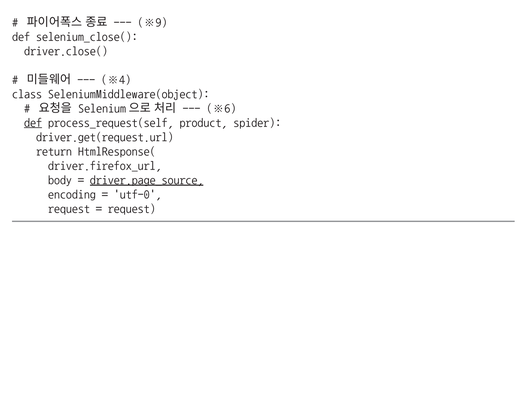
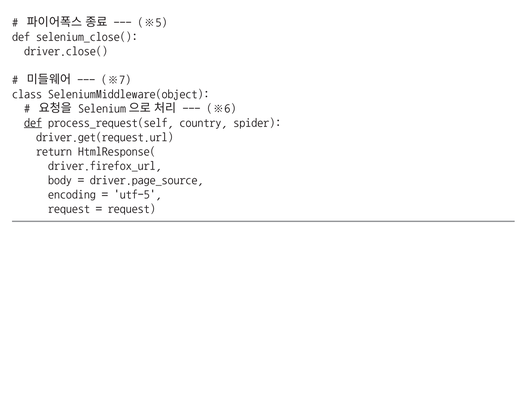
※9: ※9 -> ※5 (152, 22)
※4: ※4 -> ※7 (116, 80)
product: product -> country (203, 123)
driver.page_source underline: present -> none (147, 180)
utf-0: utf-0 -> utf-5 (138, 194)
